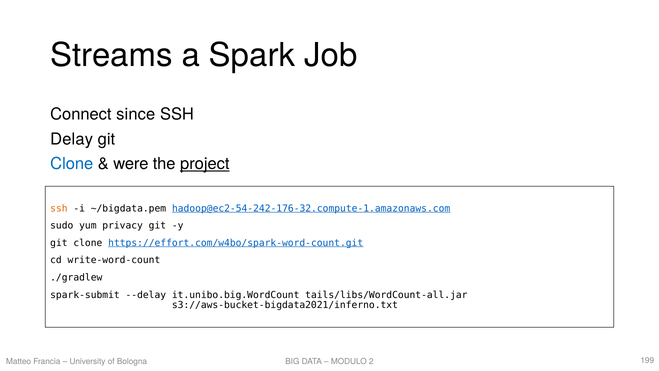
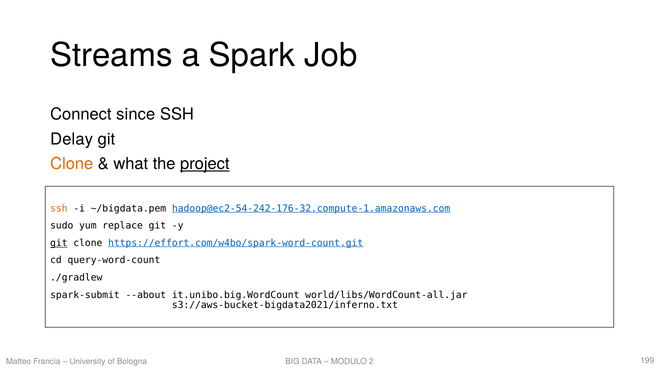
Clone colour: blue -> orange (72, 164)
were: were -> what (131, 164)
privacy: privacy -> replace (123, 226)
git underline: none -> present (59, 243)
write-word-count: write-word-count -> query-word-count (114, 260)
--delay: --delay -> --about (146, 295)
tails/libs/WordCount-all.jar: tails/libs/WordCount-all.jar -> world/libs/WordCount-all.jar (386, 295)
